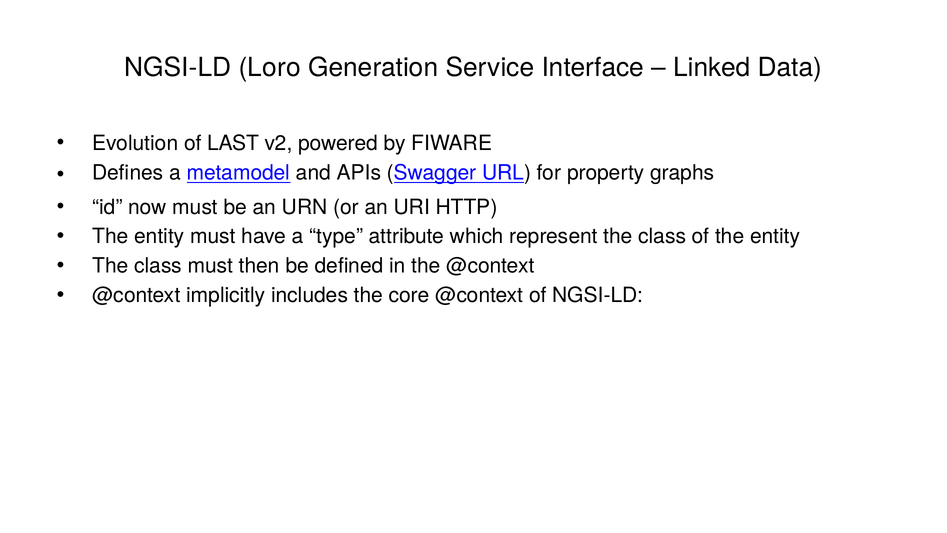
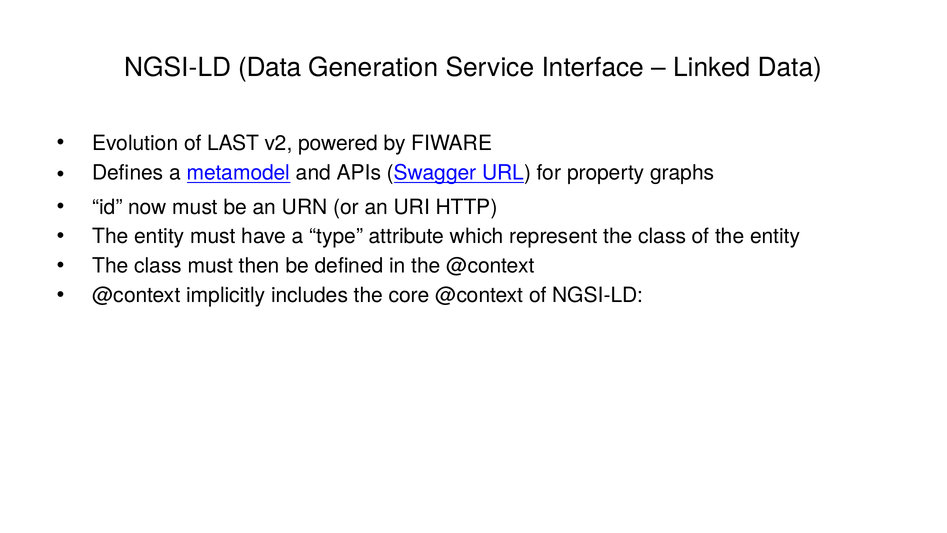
NGSI-LD Loro: Loro -> Data (270, 68)
